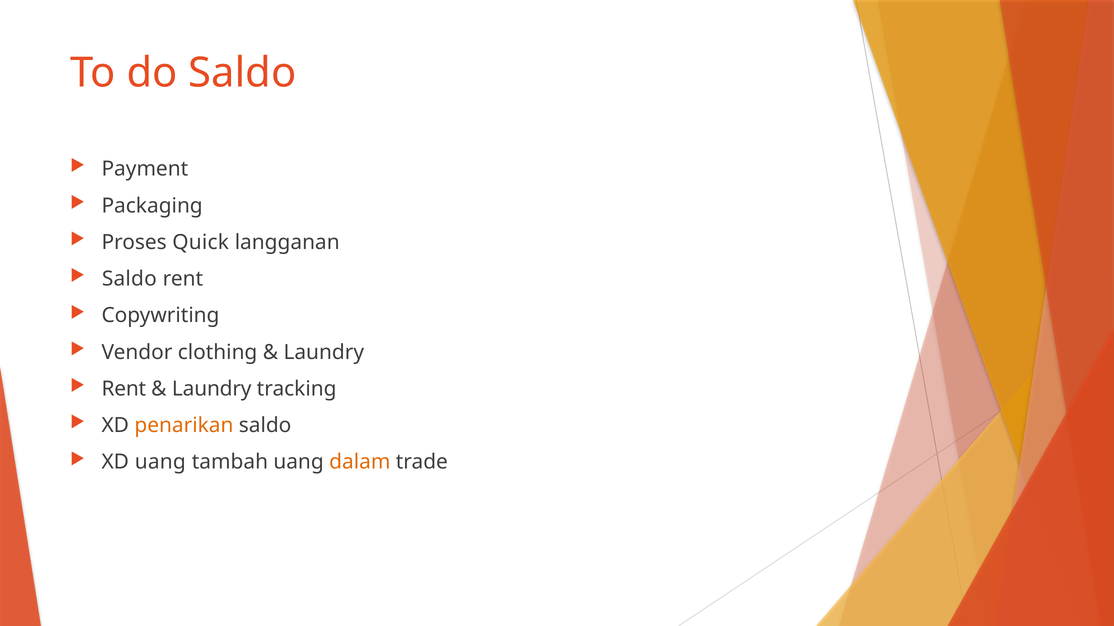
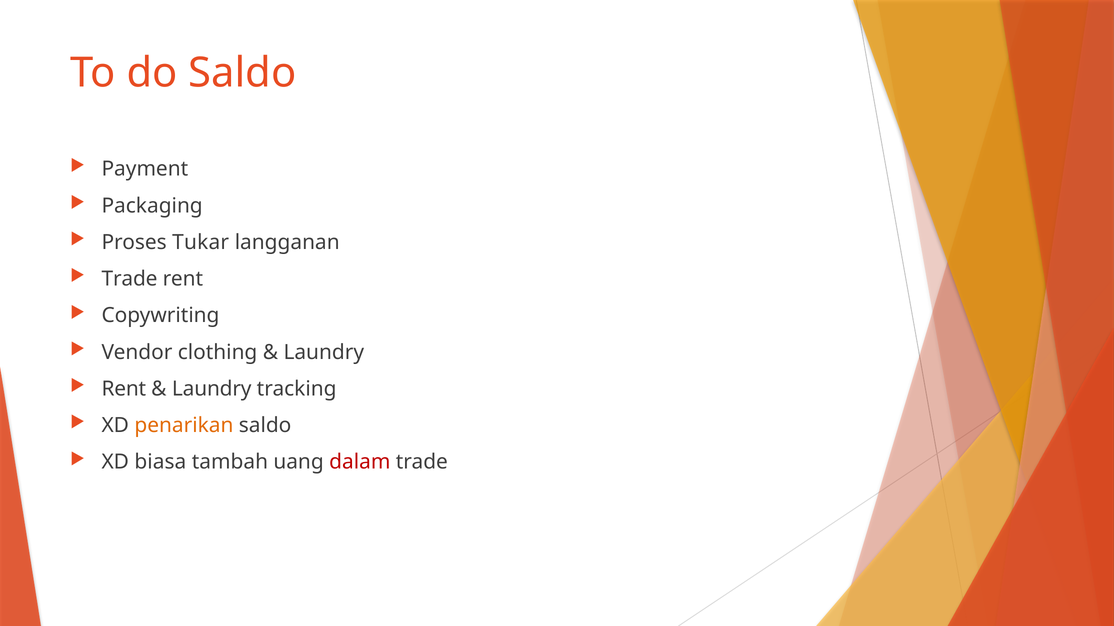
Quick: Quick -> Tukar (201, 243)
Saldo: Saldo -> Trade (130, 279)
XD uang: uang -> biasa (160, 463)
dalam colour: orange -> red (360, 463)
